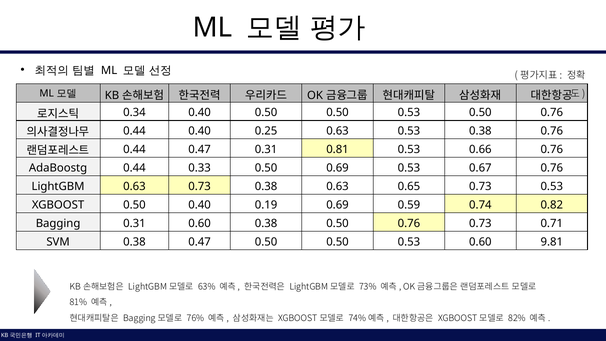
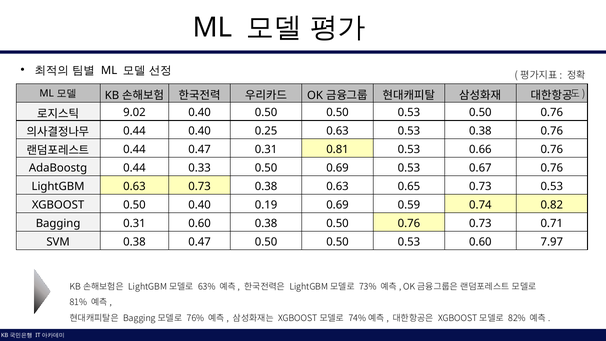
0.34: 0.34 -> 9.02 (134, 113)
9.81: 9.81 -> 7.97 (552, 242)
